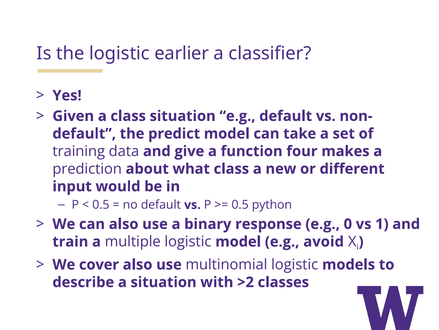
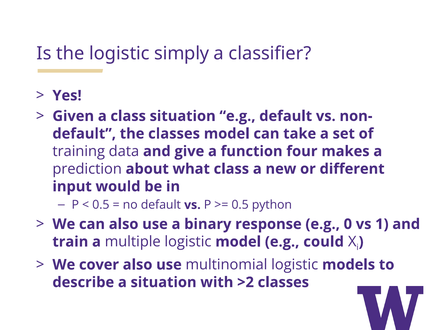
earlier: earlier -> simply (182, 53)
the predict: predict -> classes (174, 133)
avoid: avoid -> could (324, 241)
